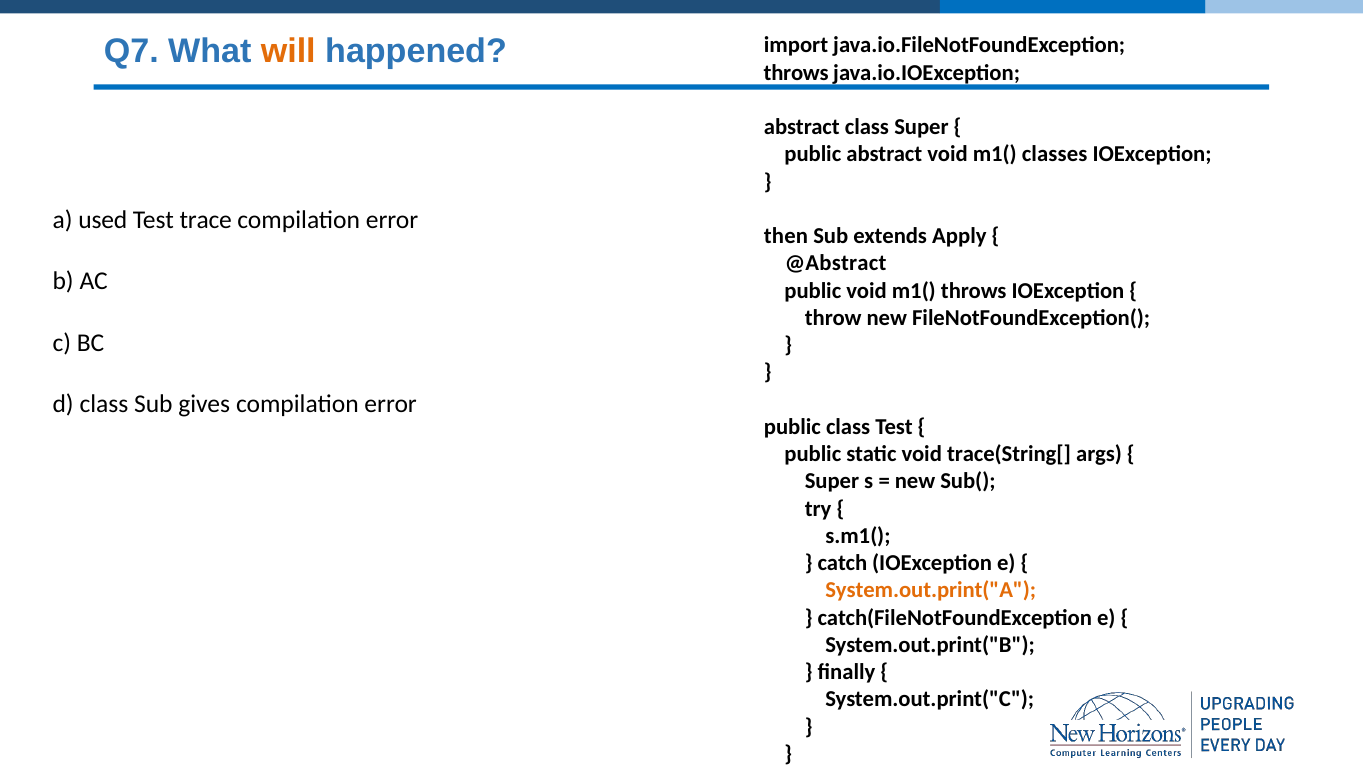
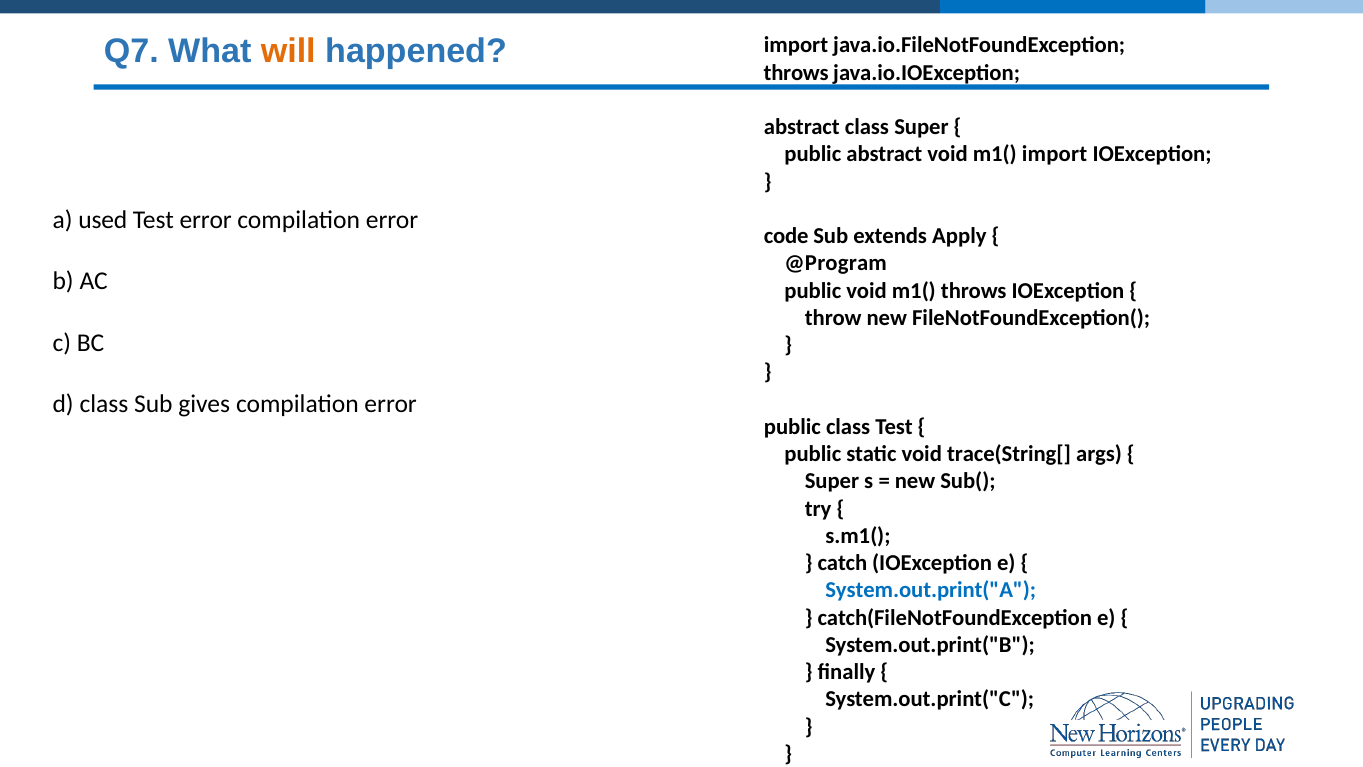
m1( classes: classes -> import (1055, 154)
Test trace: trace -> error (206, 220)
then: then -> code (786, 236)
@Abstract: @Abstract -> @Program (836, 263)
System.out.print("A colour: orange -> blue (931, 590)
